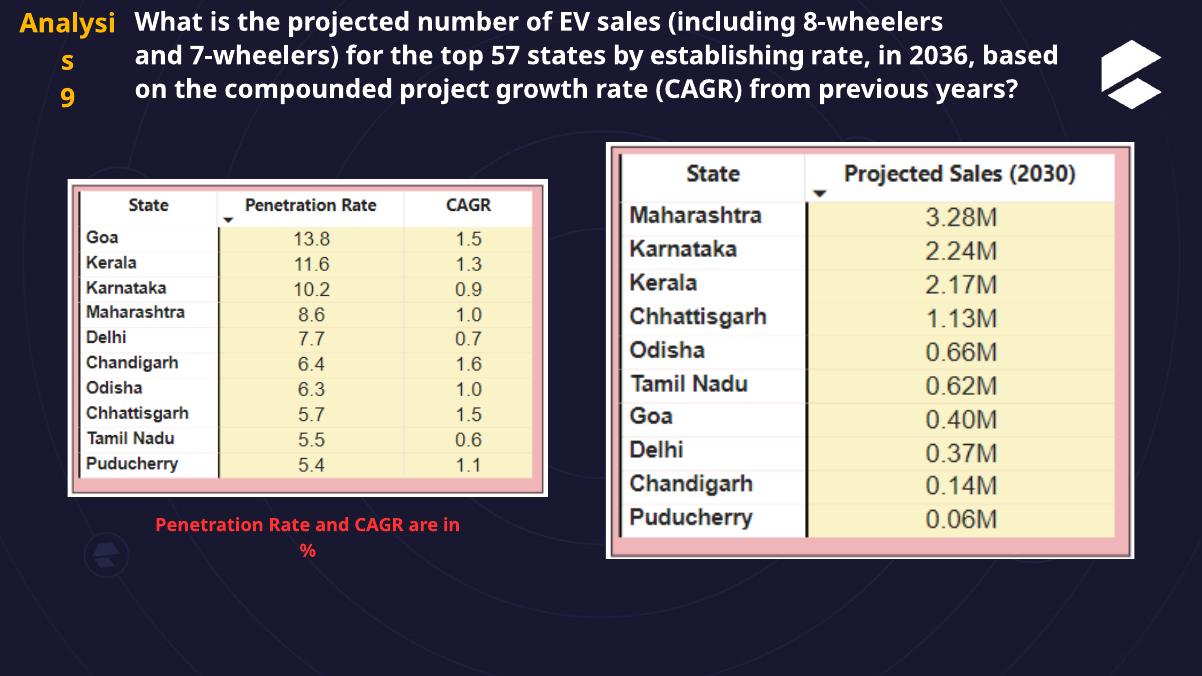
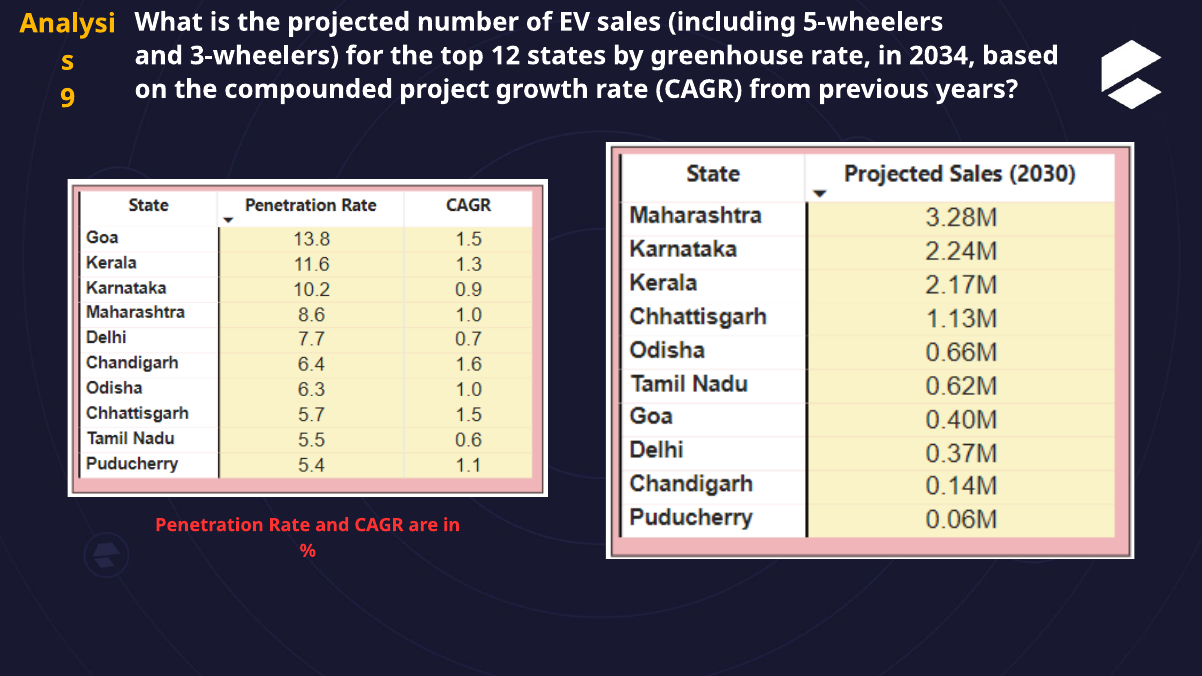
8-wheelers: 8-wheelers -> 5-wheelers (873, 22)
7-wheelers: 7-wheelers -> 3-wheelers (264, 56)
57: 57 -> 12 (506, 56)
establishing: establishing -> greenhouse (727, 56)
2036: 2036 -> 2034 (942, 56)
